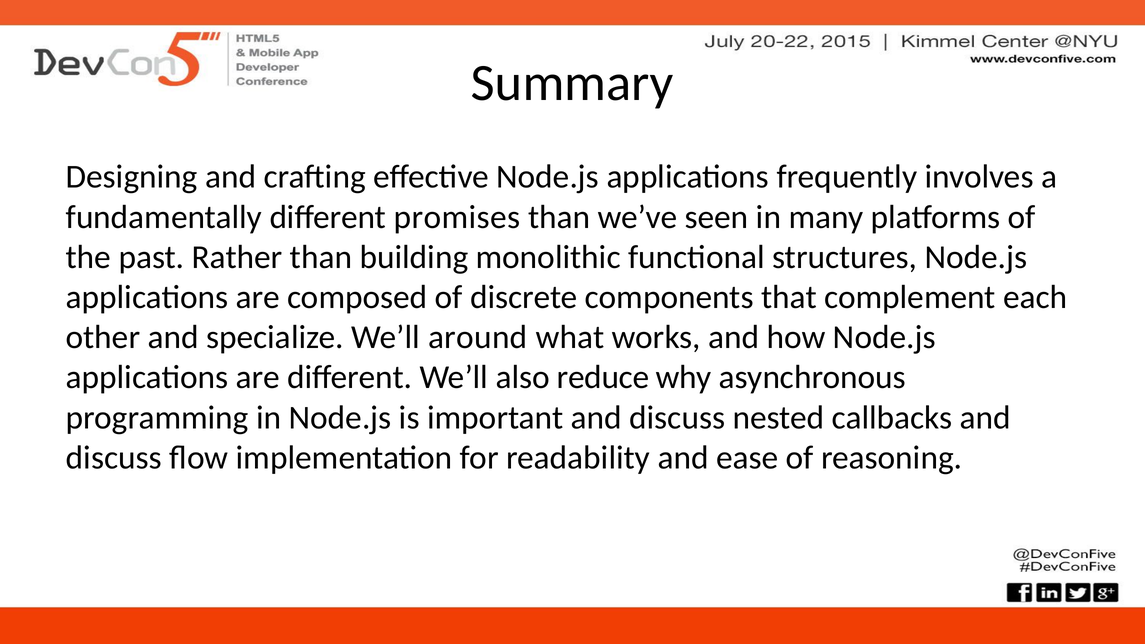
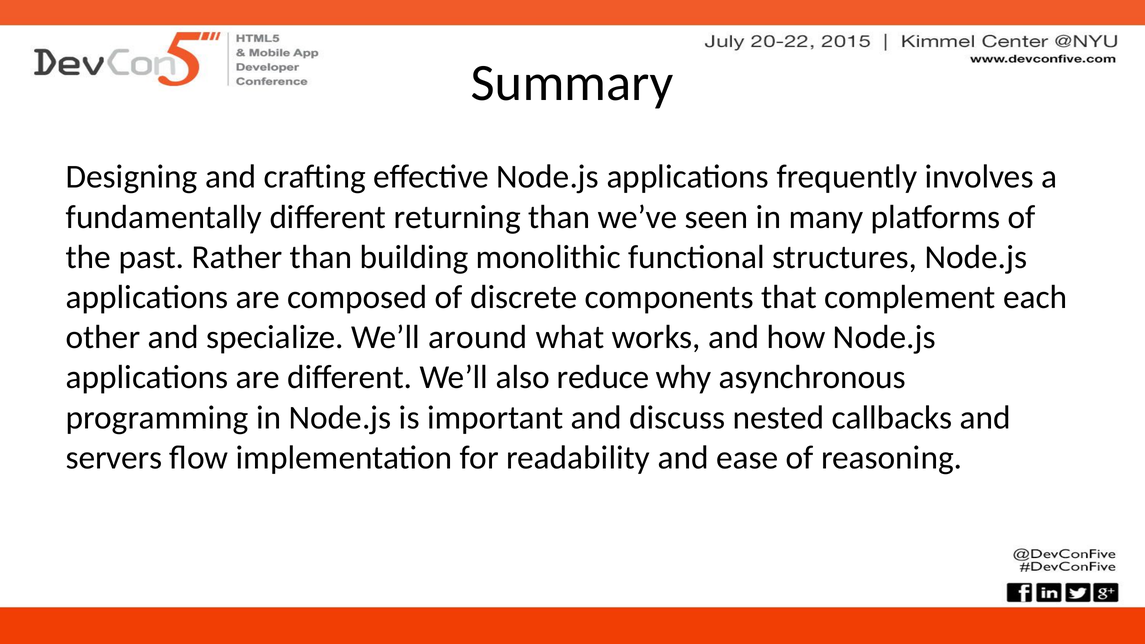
promises: promises -> returning (457, 217)
discuss: discuss -> servers (114, 458)
